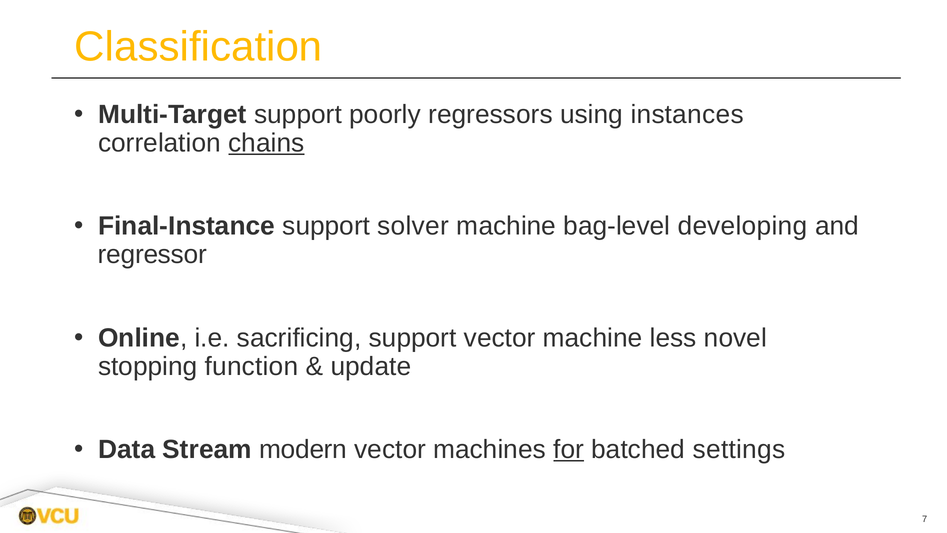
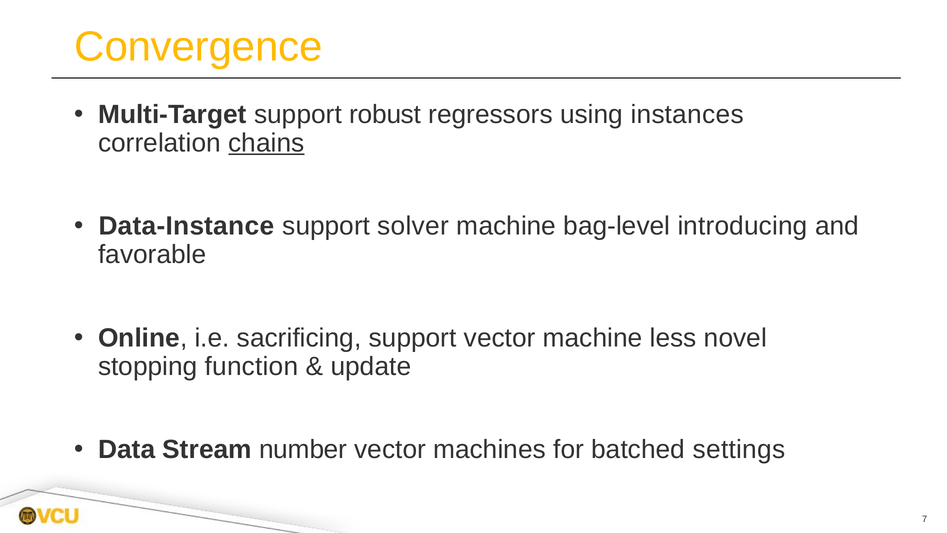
Classification: Classification -> Convergence (198, 47)
poorly: poorly -> robust (385, 115)
Final-Instance: Final-Instance -> Data-Instance (186, 226)
developing: developing -> introducing (743, 226)
regressor: regressor -> favorable (152, 255)
modern: modern -> number (303, 449)
for underline: present -> none (569, 449)
